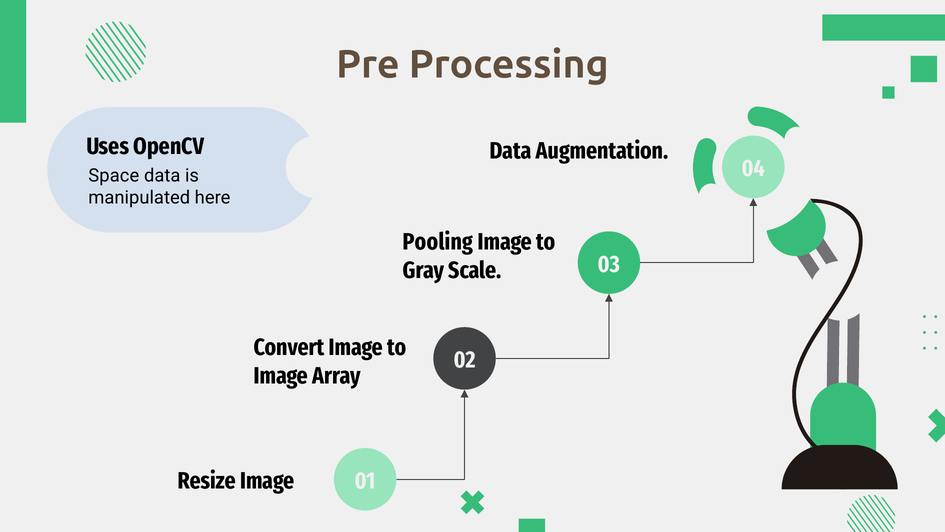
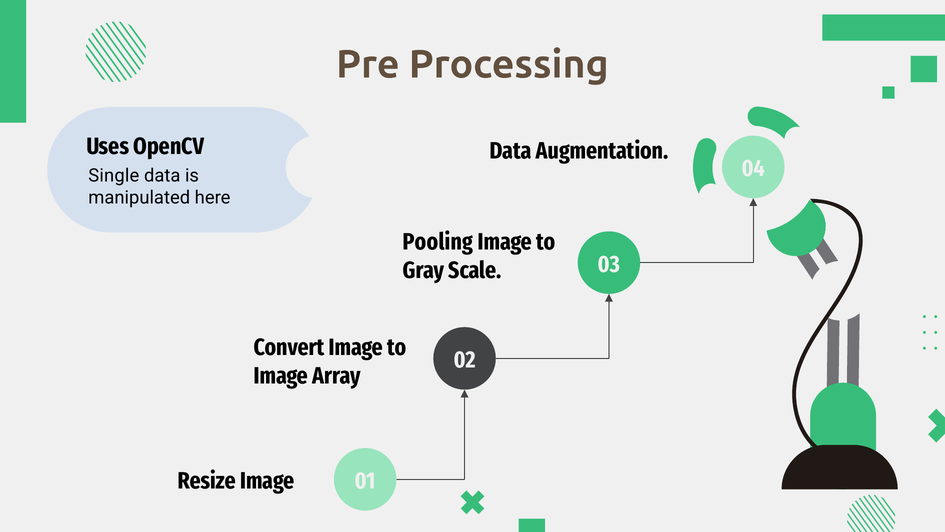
Space: Space -> Single (114, 175)
